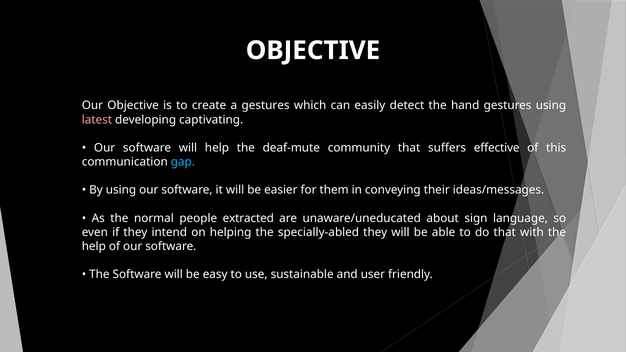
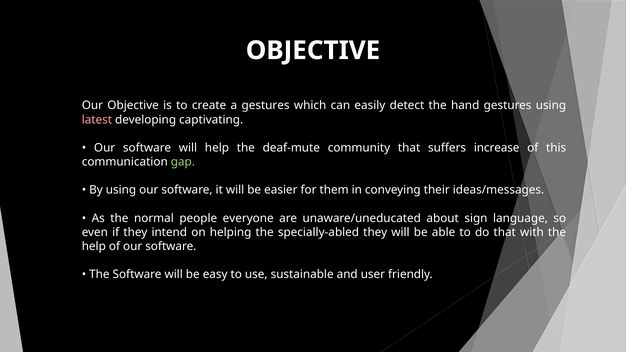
effective: effective -> increase (497, 148)
gap colour: light blue -> light green (183, 162)
extracted: extracted -> everyone (248, 218)
